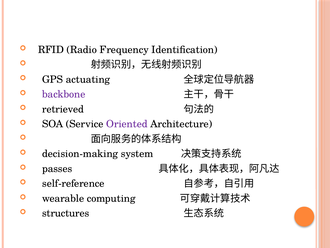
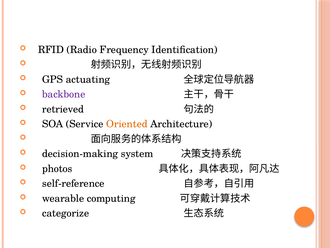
Oriented colour: purple -> orange (127, 124)
passes: passes -> photos (57, 168)
structures: structures -> categorize (66, 213)
